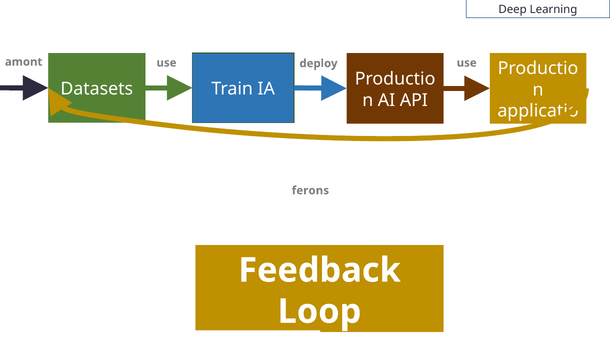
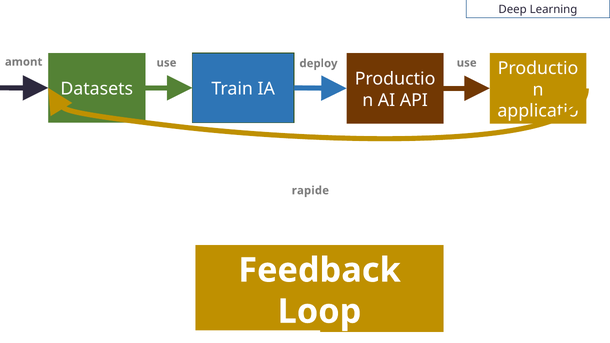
ferons: ferons -> rapide (310, 191)
